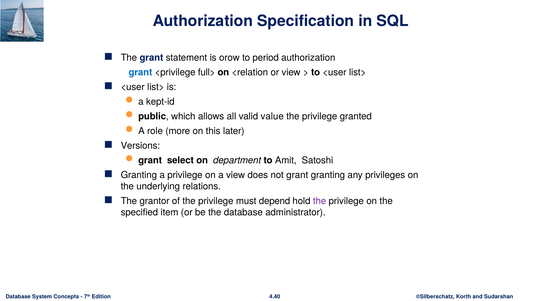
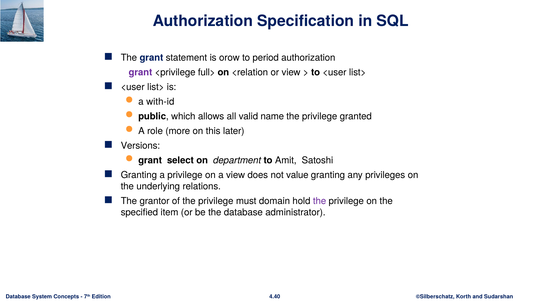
grant colour: blue -> purple (140, 72)
kept-id: kept-id -> with-id (160, 101)
value: value -> name (272, 116)
not grant: grant -> value (297, 175)
depend: depend -> domain (274, 201)
